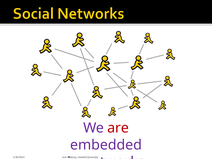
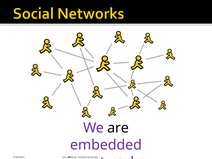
are colour: red -> black (118, 128)
